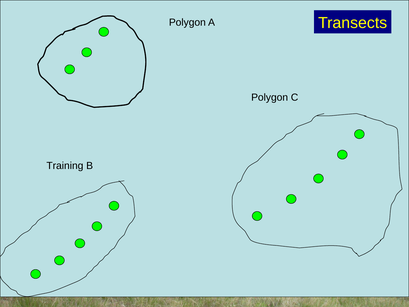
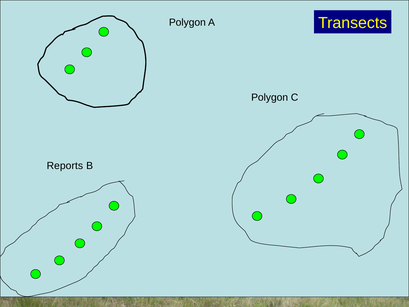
Training: Training -> Reports (65, 166)
